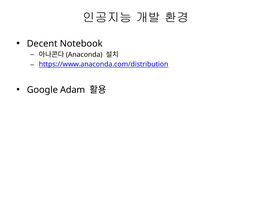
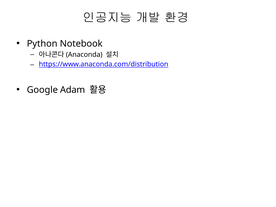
Decent: Decent -> Python (42, 44)
